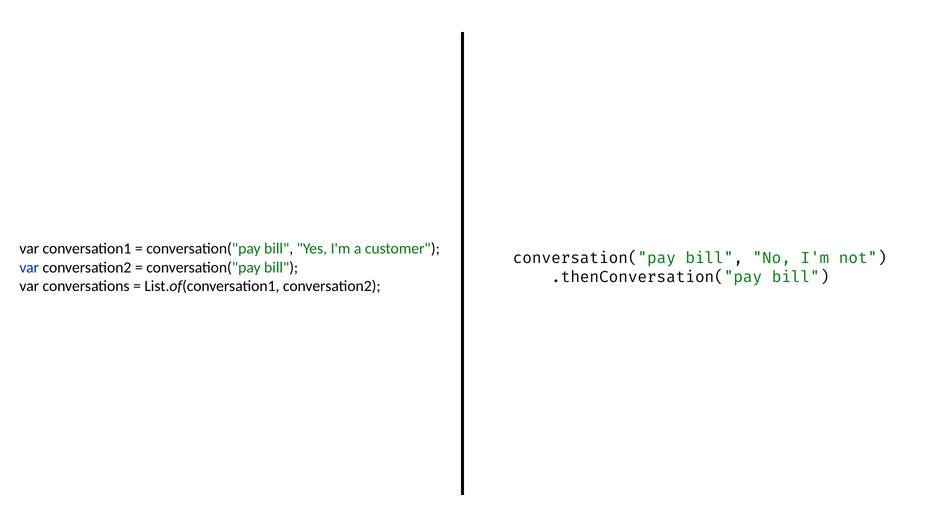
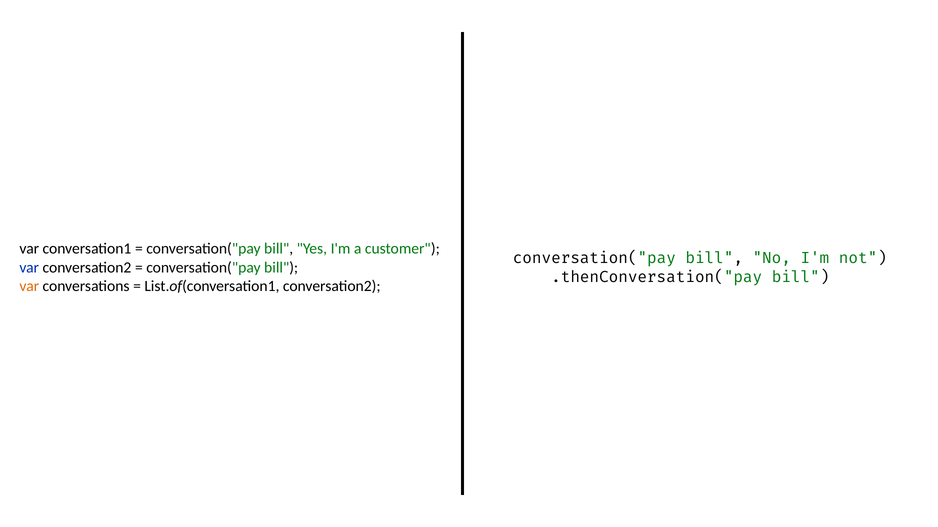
var colour: black -> orange (29, 286)
